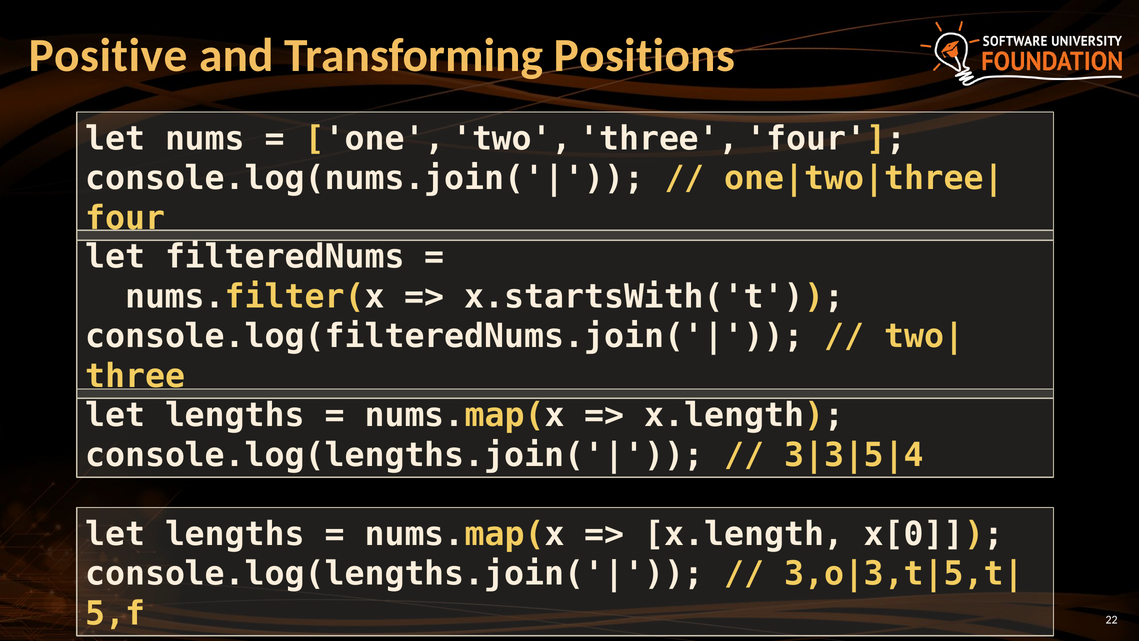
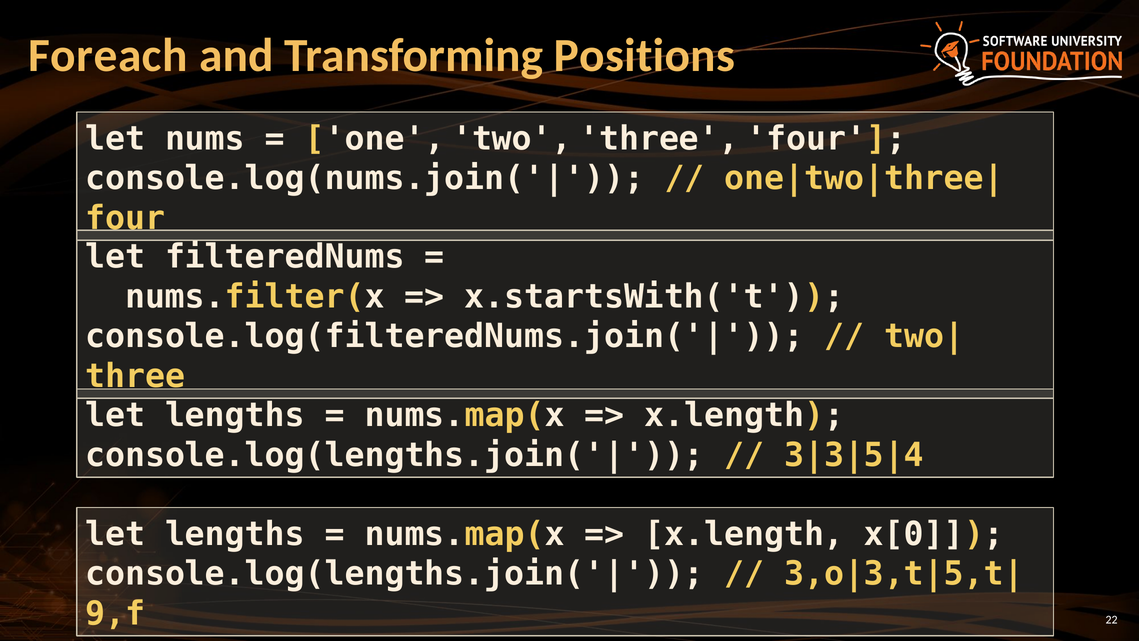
Positive: Positive -> Foreach (108, 55)
5,f: 5,f -> 9,f (115, 614)
